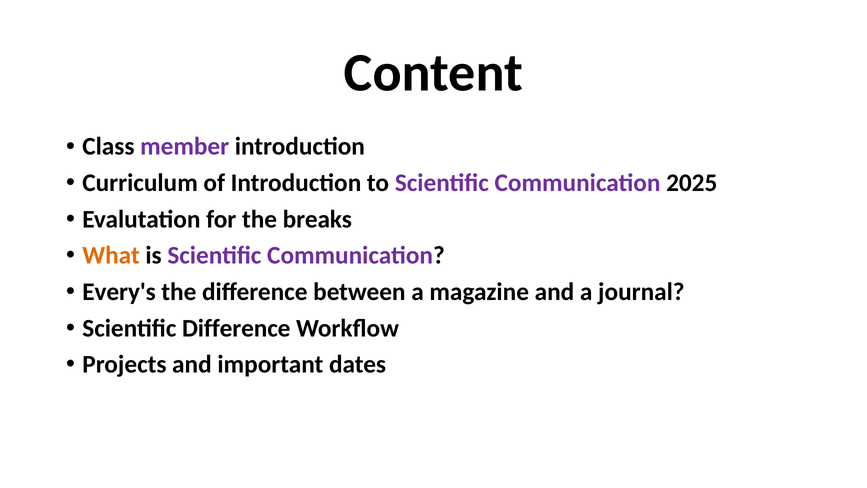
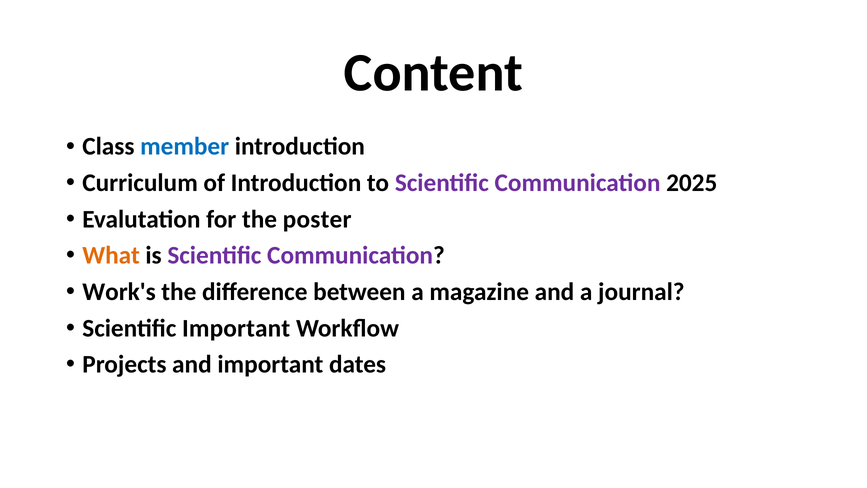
member colour: purple -> blue (185, 147)
breaks: breaks -> poster (317, 219)
Every's: Every's -> Work's (119, 292)
Scientific Difference: Difference -> Important (236, 328)
